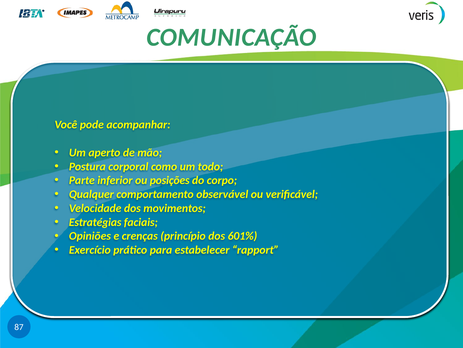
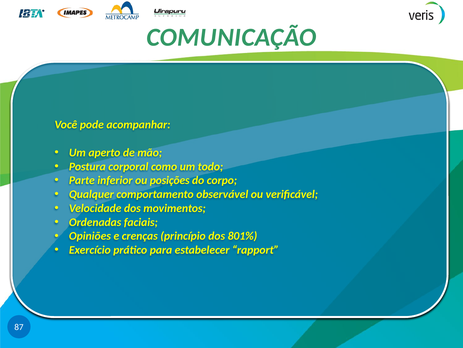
Estratégias: Estratégias -> Ordenadas (95, 222)
601%: 601% -> 801% (242, 236)
